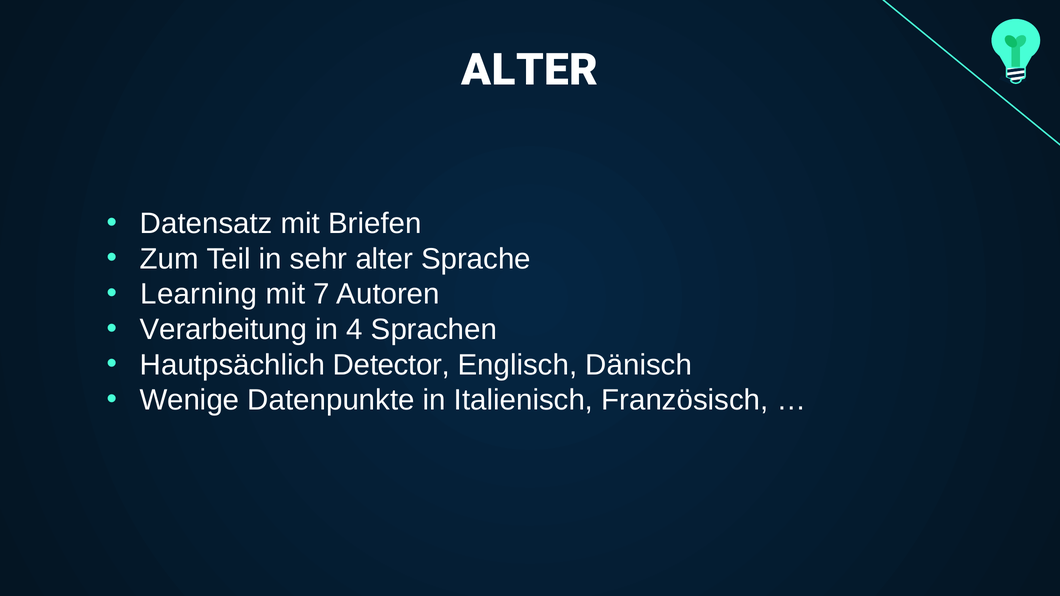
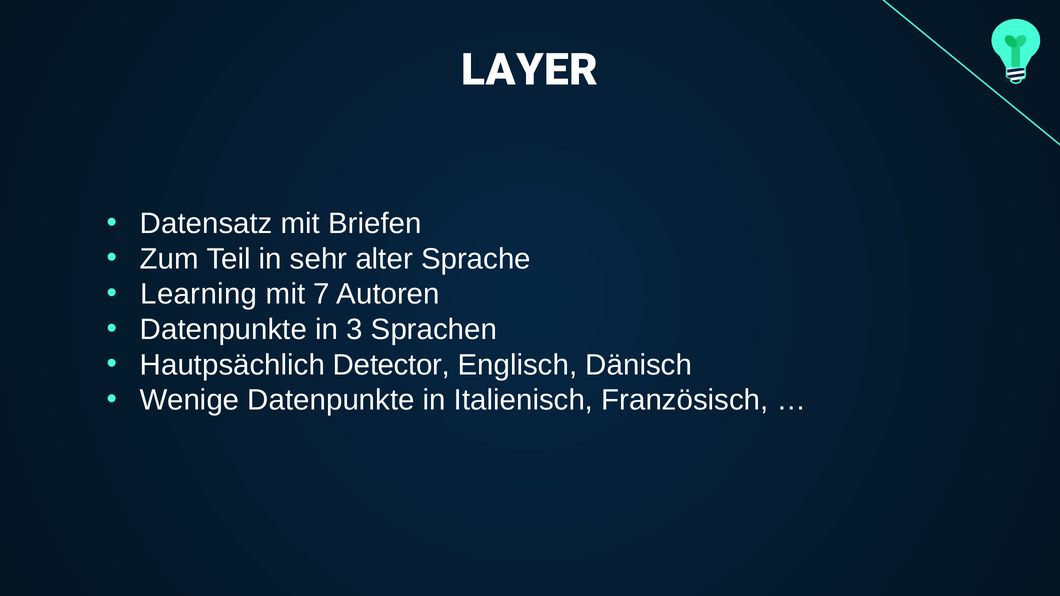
ALTER: ALTER -> LAYER (530, 70)
Verarbeitung: Verarbeitung -> Datenpunkte (223, 330)
4: 4 -> 3 (354, 330)
